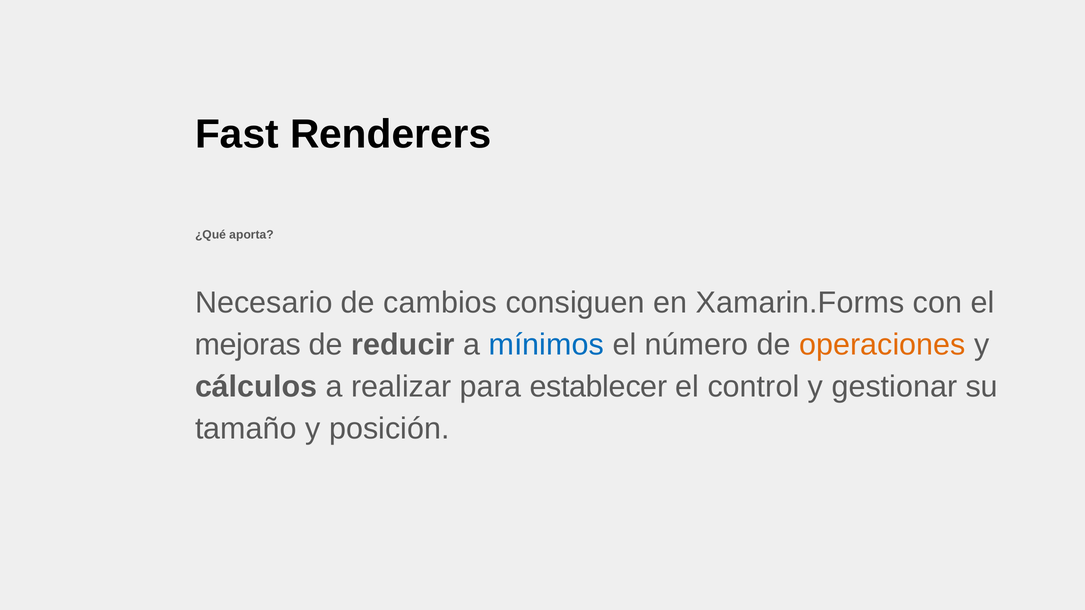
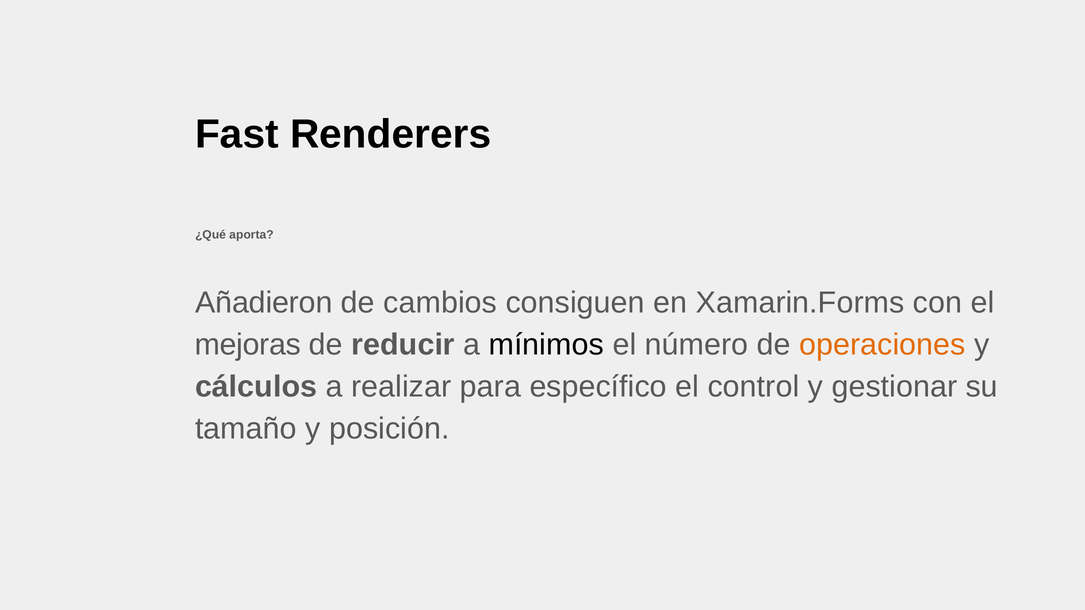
Necesario: Necesario -> Añadieron (264, 303)
mínimos colour: blue -> black (546, 345)
establecer: establecer -> específico (598, 387)
